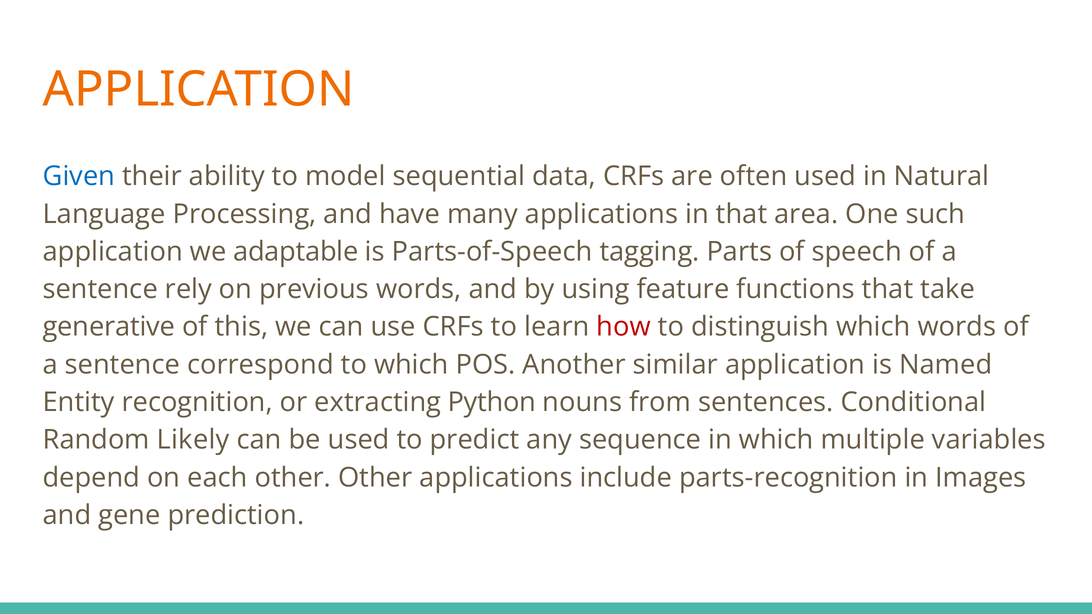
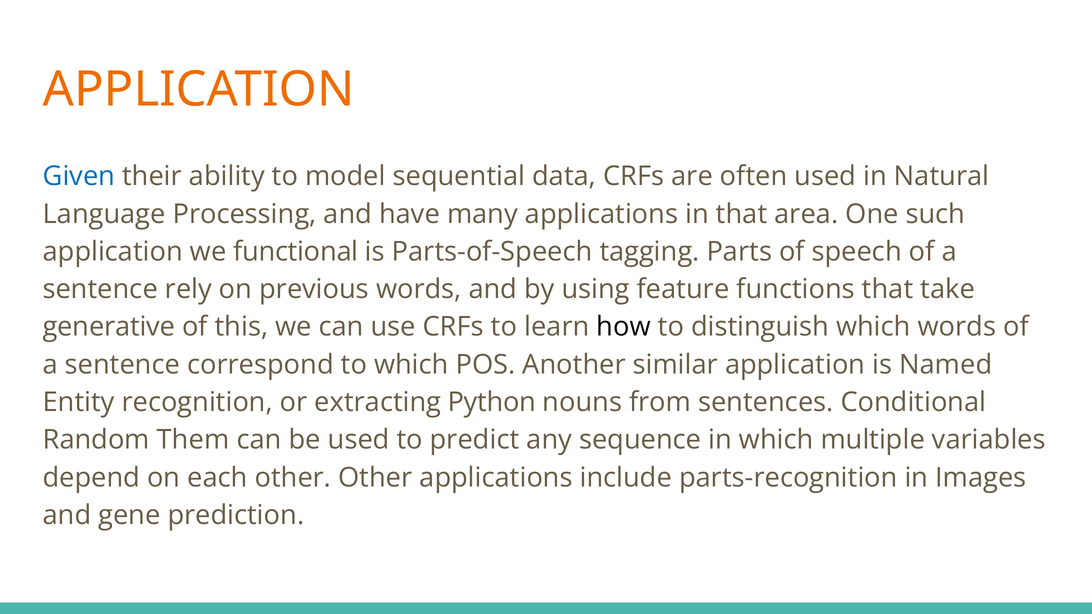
adaptable: adaptable -> functional (296, 252)
how colour: red -> black (624, 327)
Likely: Likely -> Them (193, 440)
